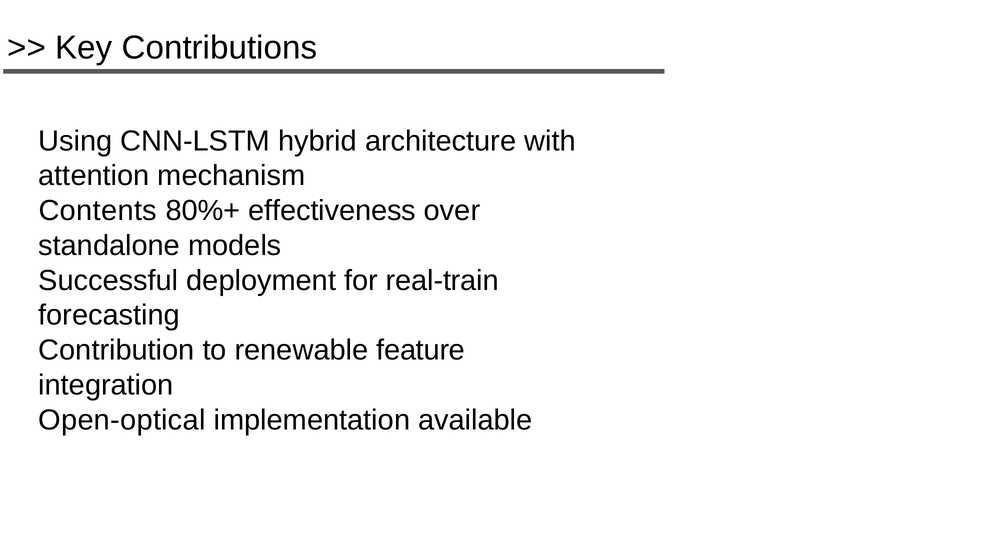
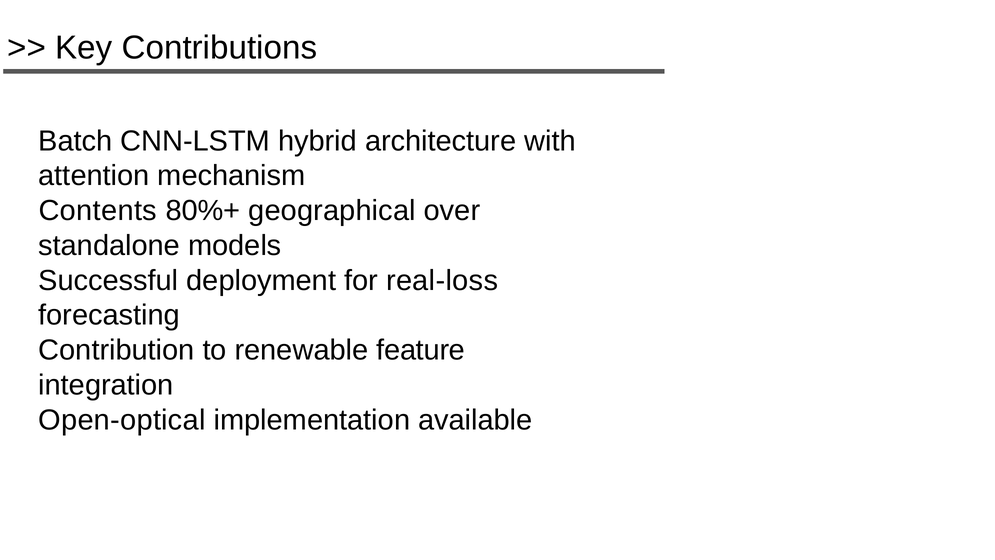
Using: Using -> Batch (75, 141)
effectiveness: effectiveness -> geographical (332, 211)
real-train: real-train -> real-loss (442, 280)
